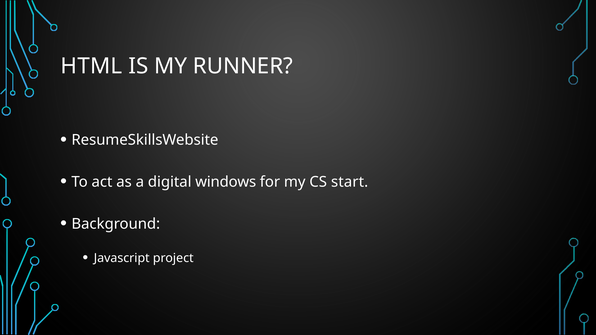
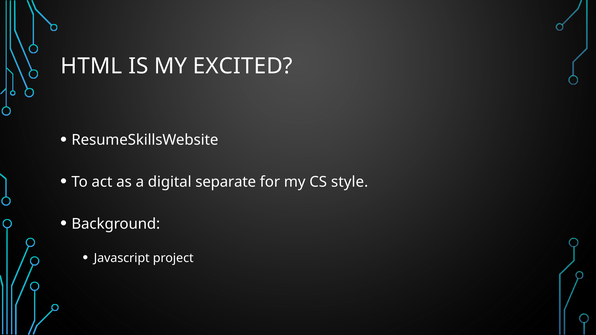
RUNNER: RUNNER -> EXCITED (243, 66)
windows: windows -> separate (226, 182)
start: start -> style (350, 182)
